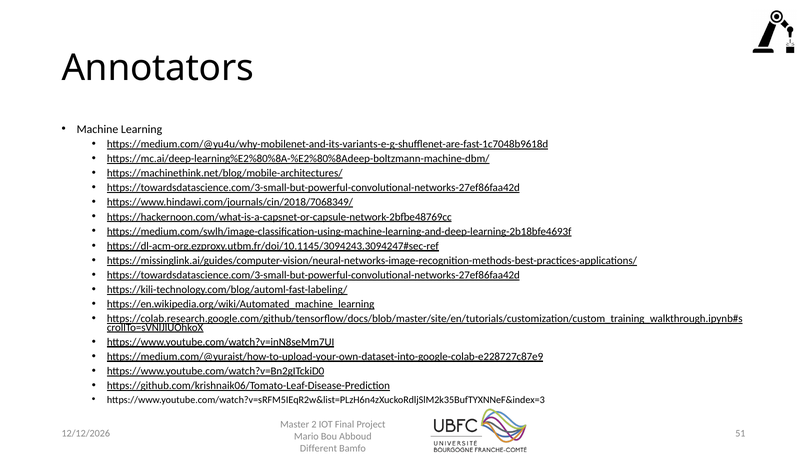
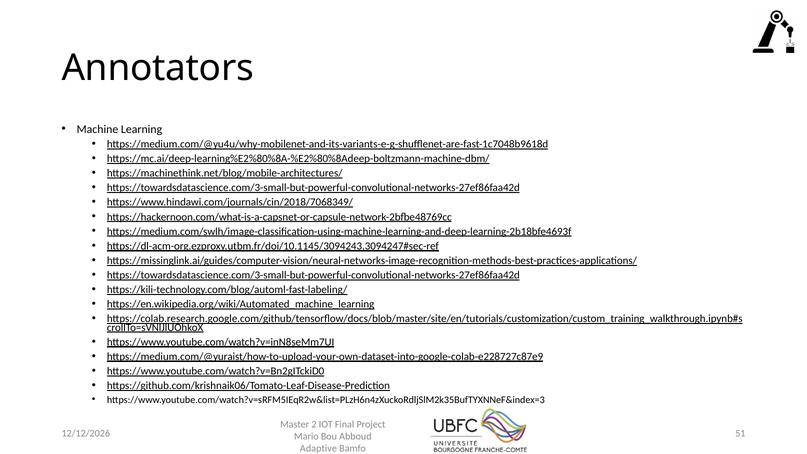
Different: Different -> Adaptive (318, 448)
